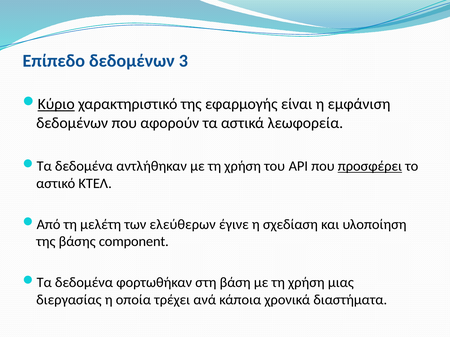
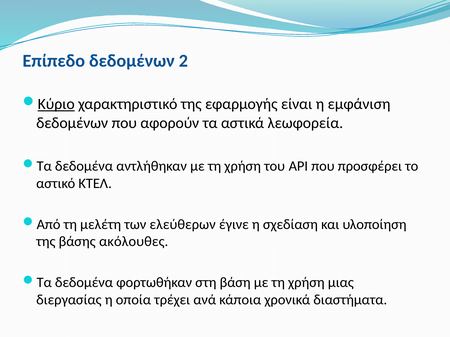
3: 3 -> 2 (183, 61)
προσφέρει underline: present -> none (370, 166)
component: component -> ακόλουθες (134, 242)
